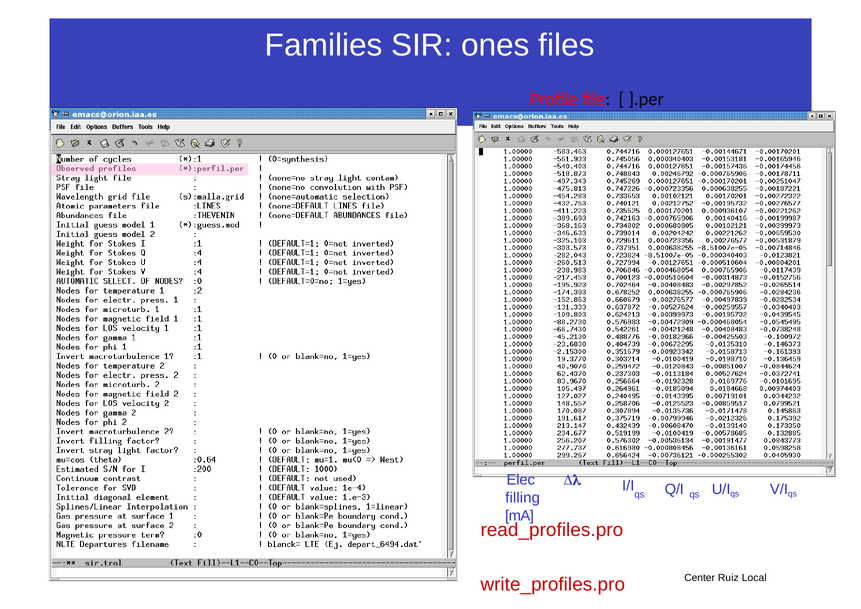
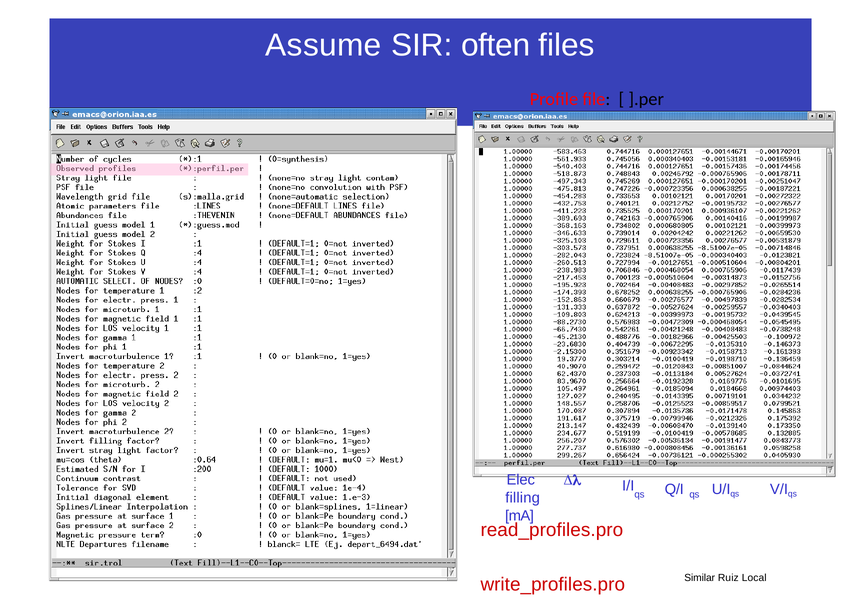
Families: Families -> Assume (323, 45)
ones: ones -> often (496, 45)
Center: Center -> Similar (700, 577)
